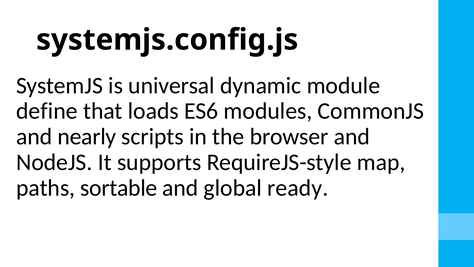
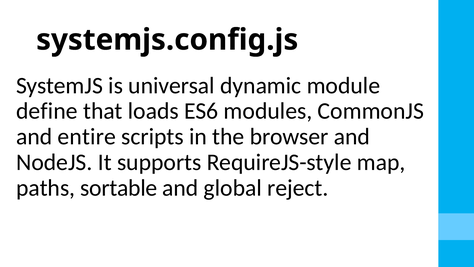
nearly: nearly -> entire (87, 137)
ready: ready -> reject (298, 188)
